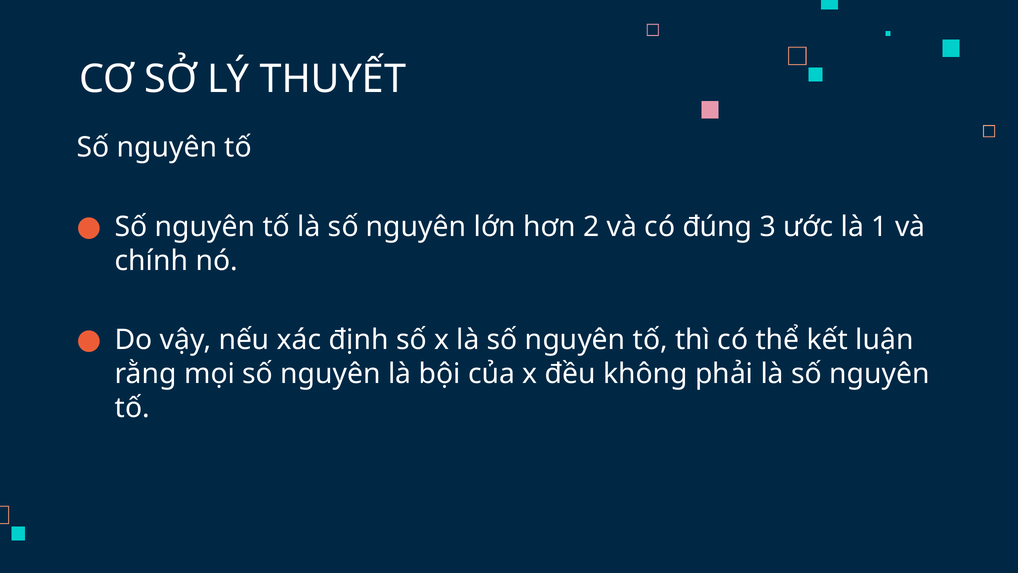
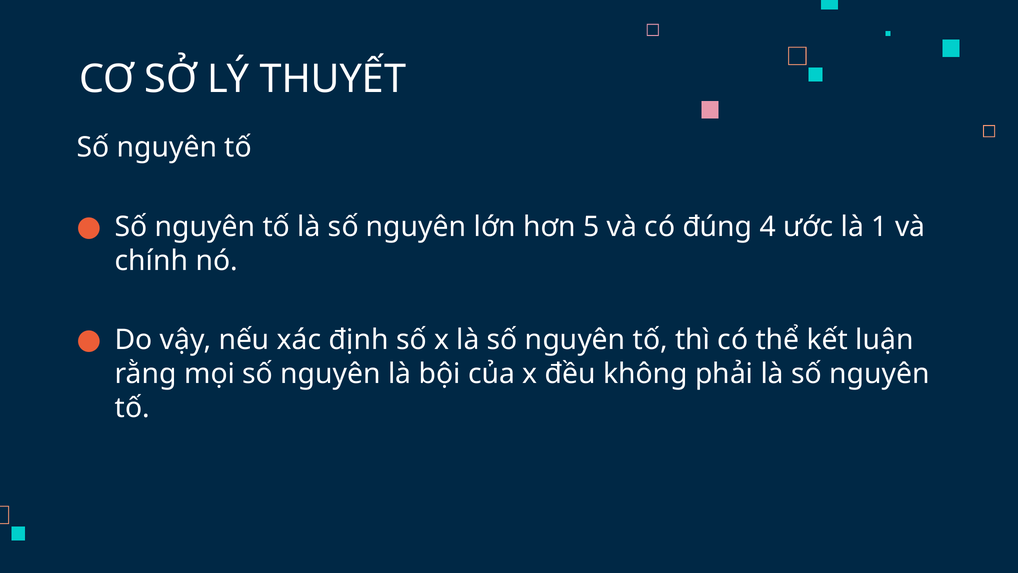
2: 2 -> 5 (591, 227)
3: 3 -> 4 (768, 227)
